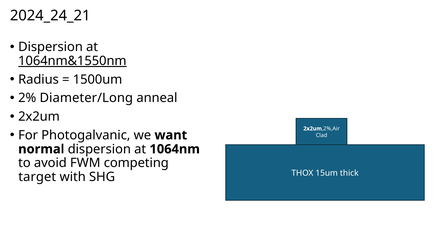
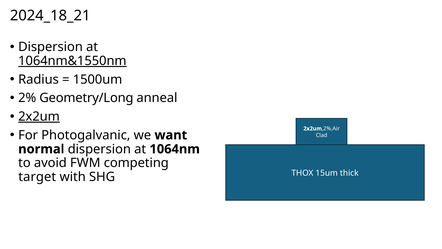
2024_24_21: 2024_24_21 -> 2024_18_21 (50, 16)
Diameter/Long: Diameter/Long -> Geometry/Long (86, 98)
2x2um underline: none -> present (39, 116)
